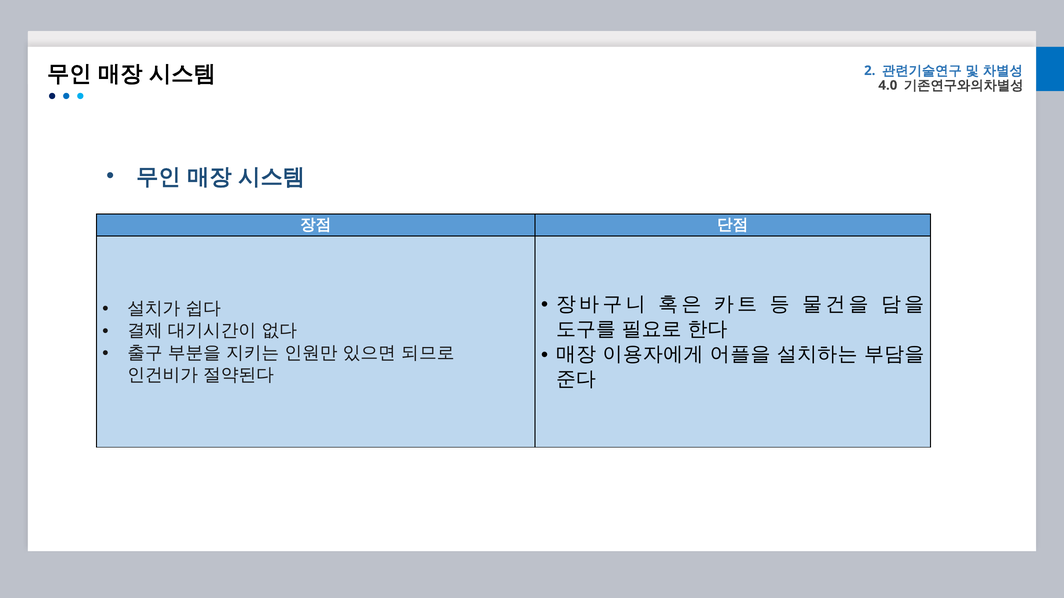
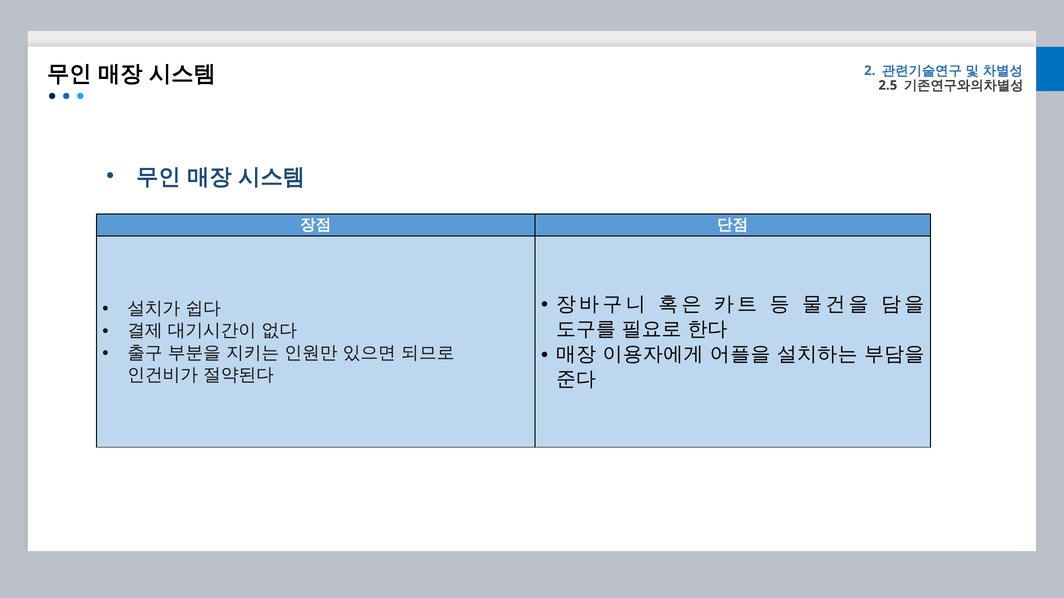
4.0: 4.0 -> 2.5 (888, 85)
